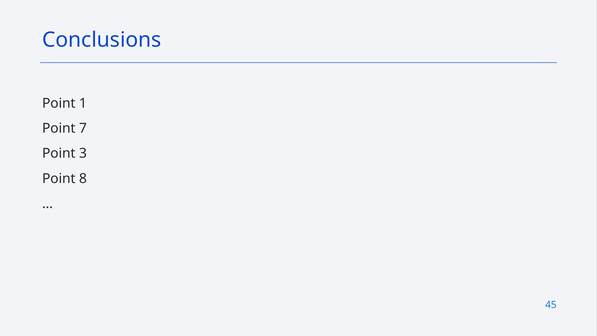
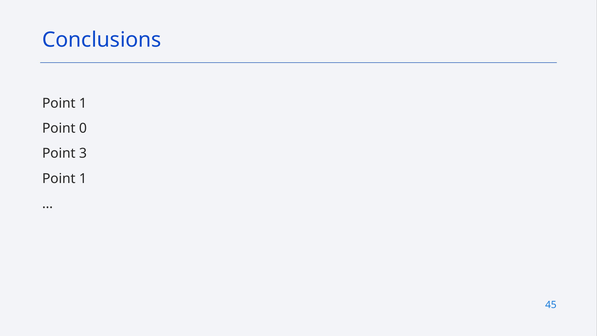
7: 7 -> 0 (83, 128)
8: 8 -> 1 (83, 178)
